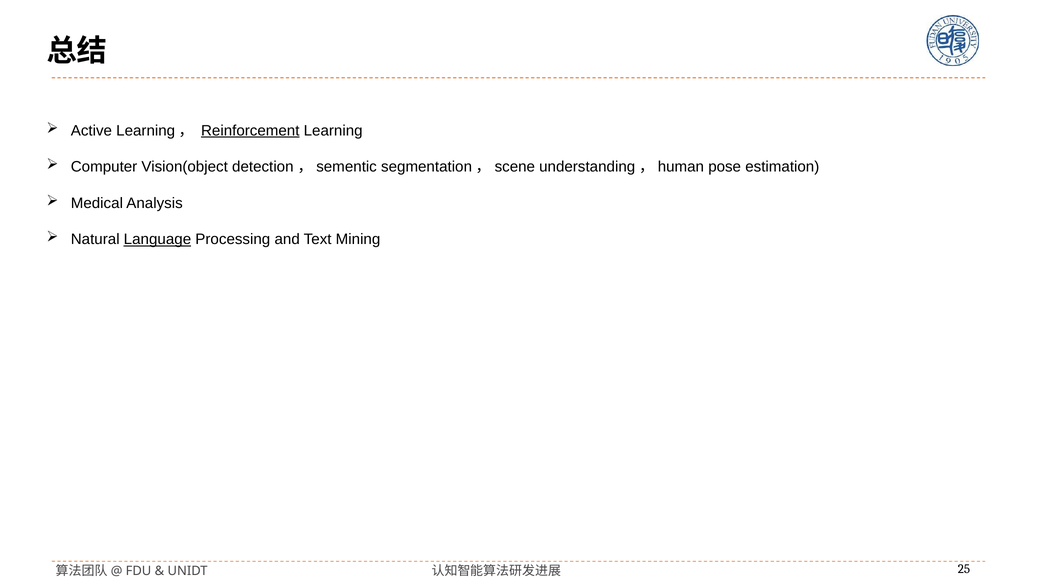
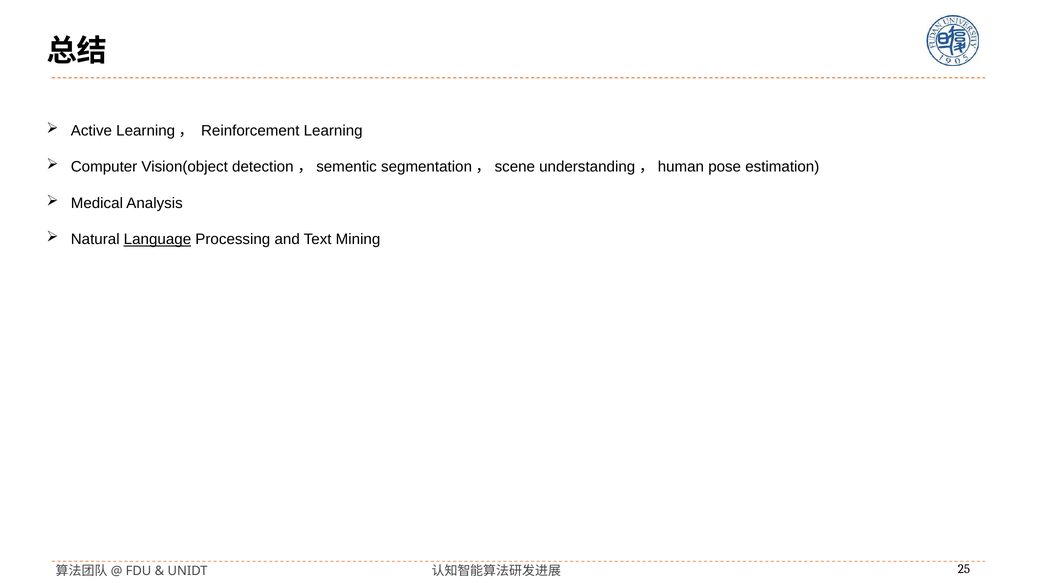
Reinforcement underline: present -> none (250, 131)
